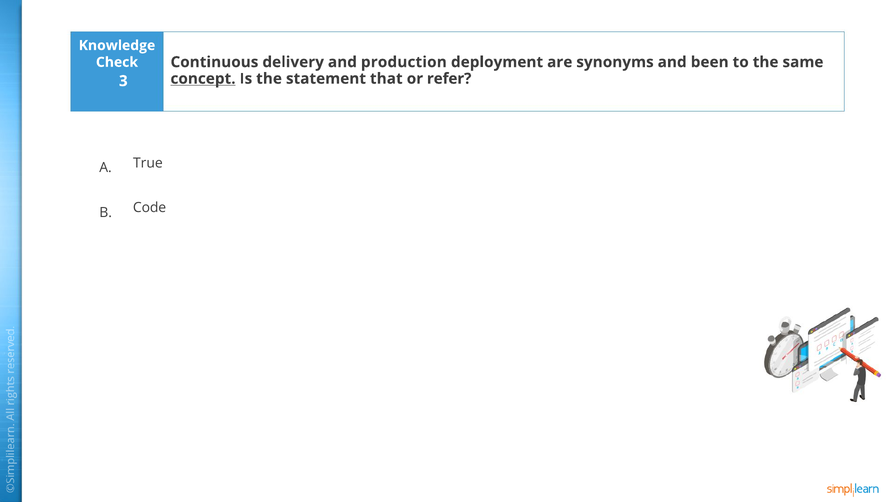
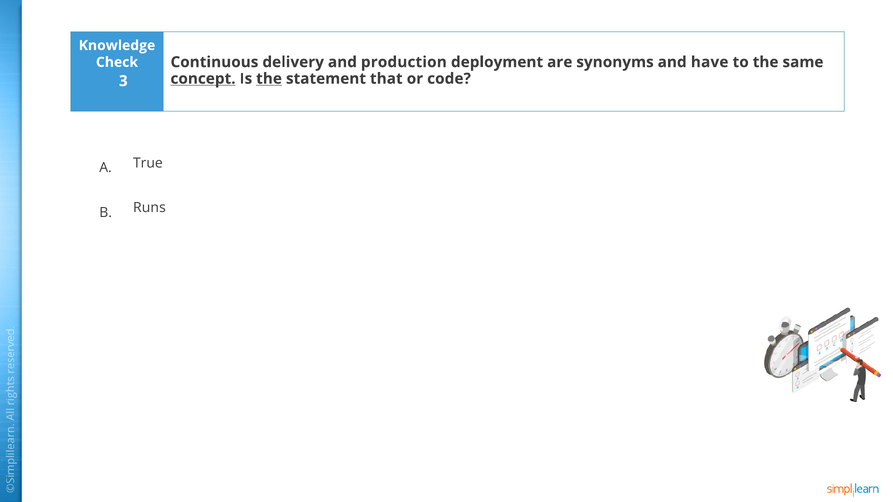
been: been -> have (710, 62)
the underline: none -> present (269, 79)
refer: refer -> code (449, 79)
Code: Code -> Runs (149, 208)
